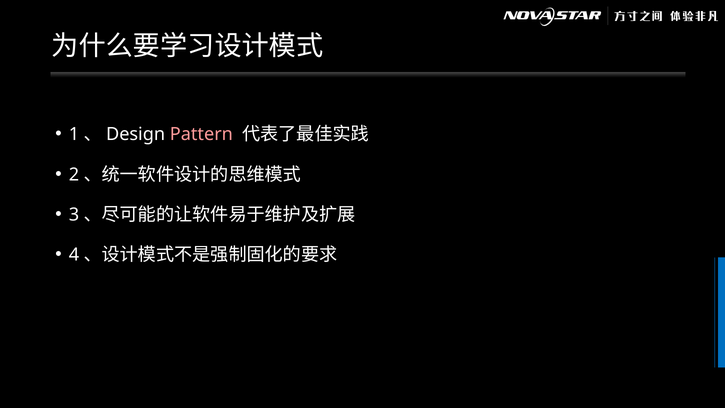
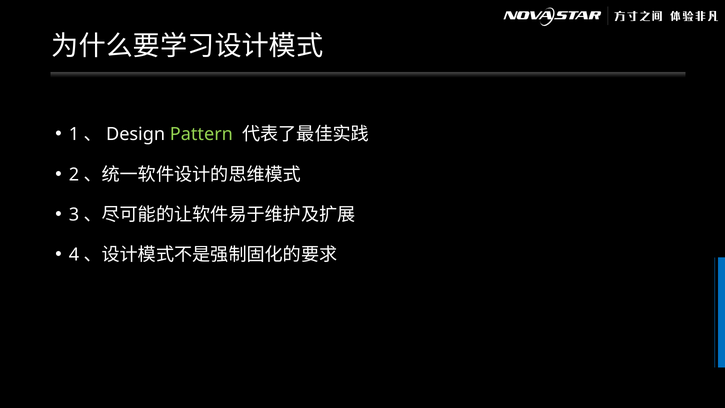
Pattern colour: pink -> light green (201, 134)
